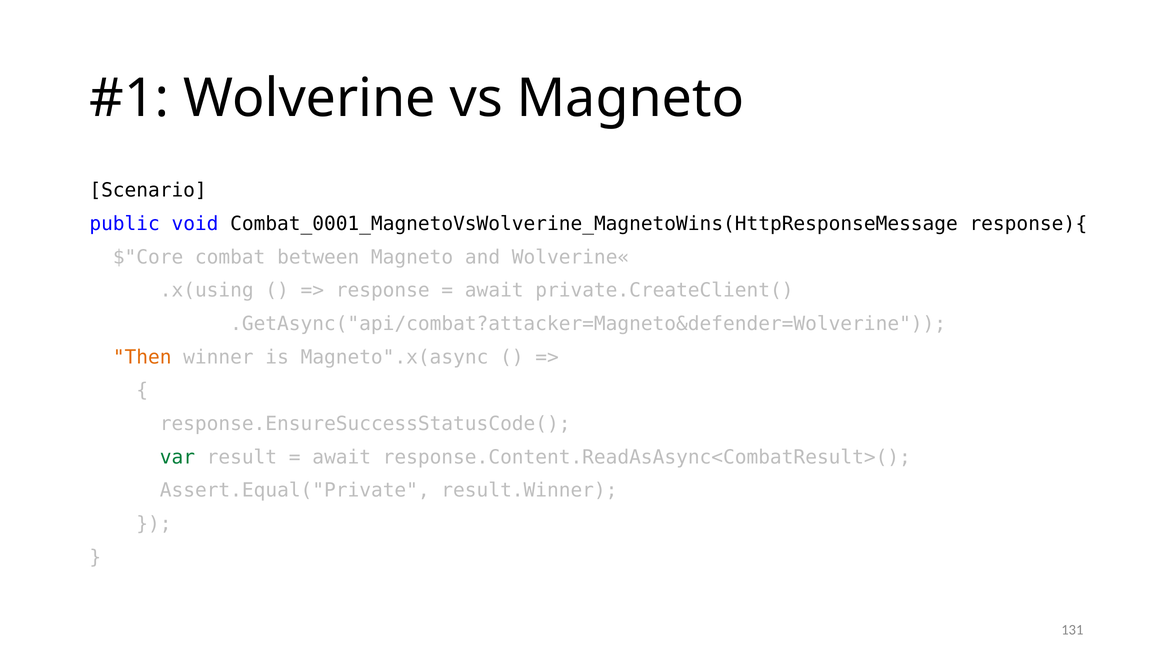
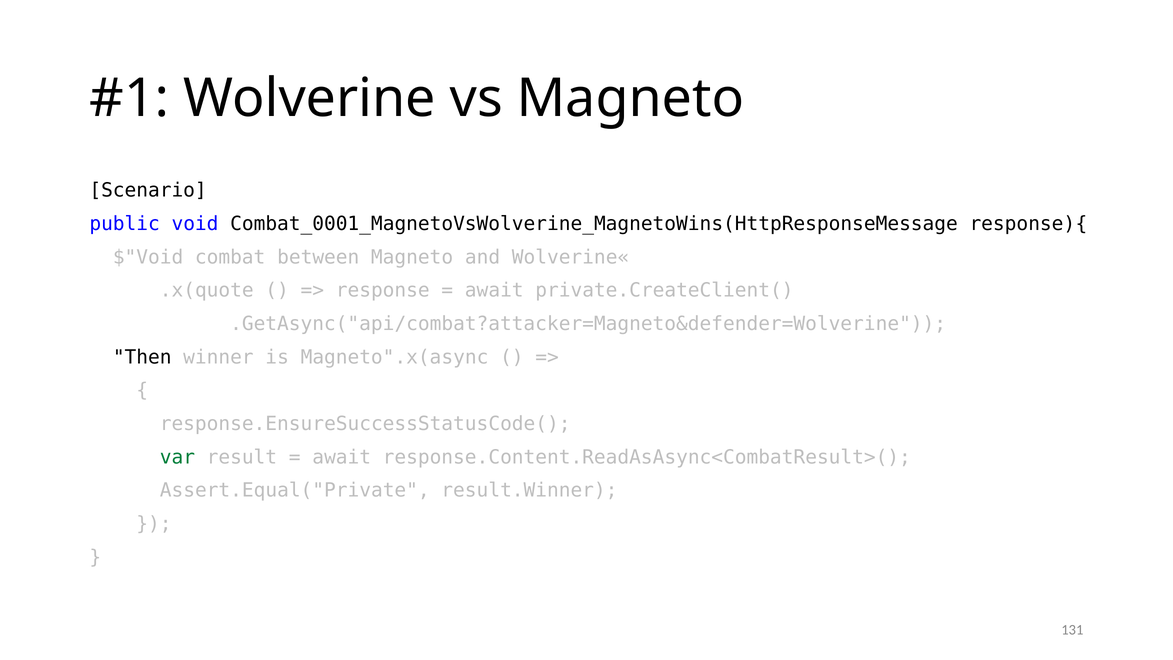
$"Core: $"Core -> $"Void (148, 257)
.x(using: .x(using -> .x(quote (207, 290)
Then colour: orange -> black (142, 357)
